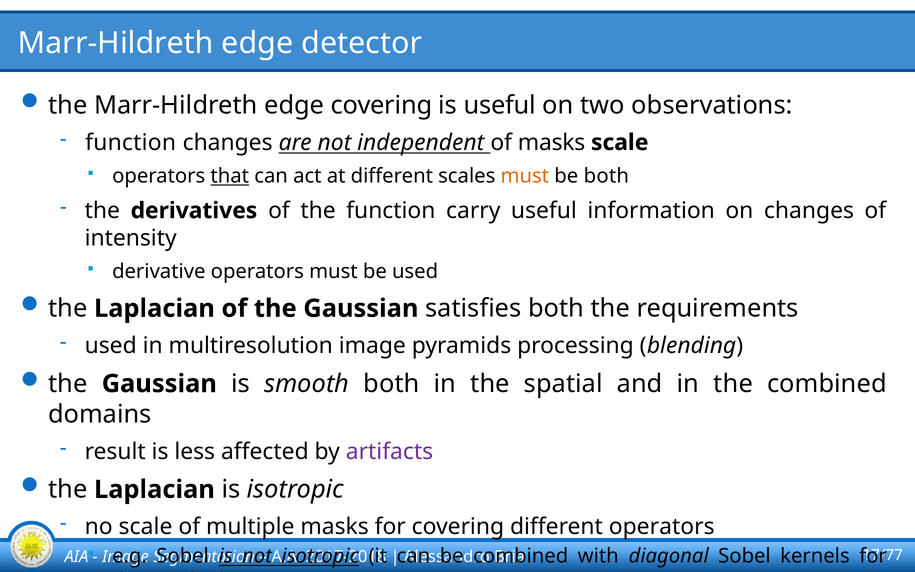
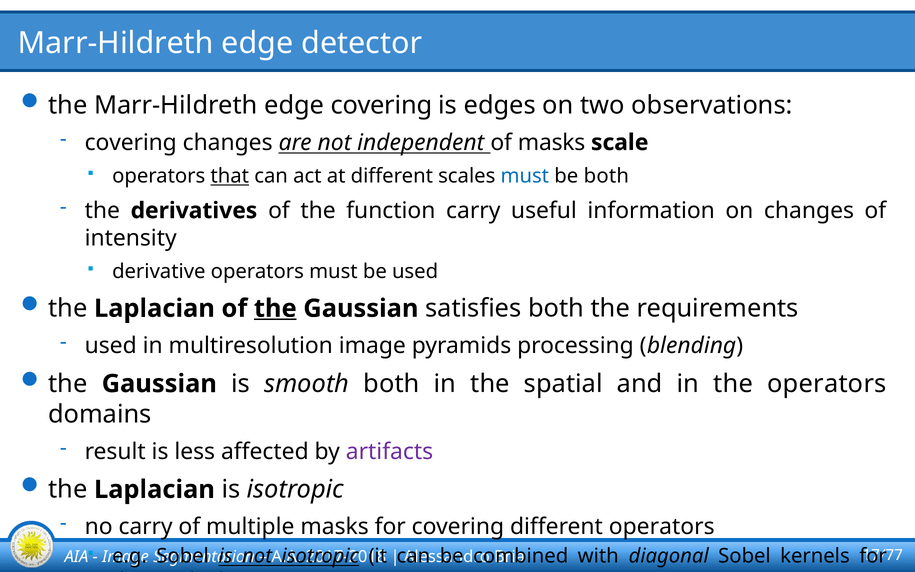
is useful: useful -> edges (500, 105)
function: function -> covering (131, 142)
must colour: orange -> blue (525, 176)
the underline: none -> present (275, 308)
the combined: combined -> operators (827, 384)
no scale: scale -> carry (146, 527)
